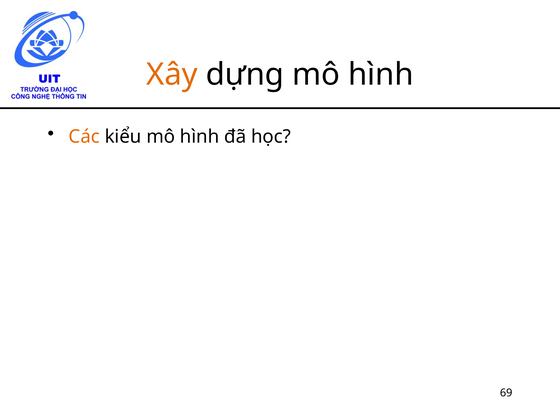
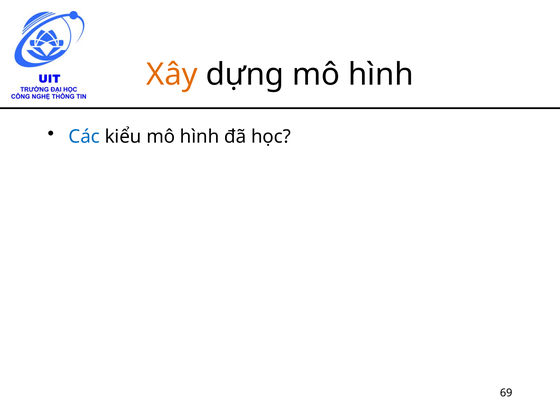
Các colour: orange -> blue (84, 137)
